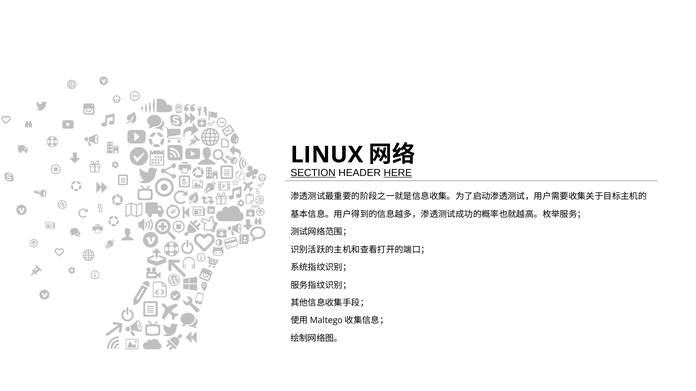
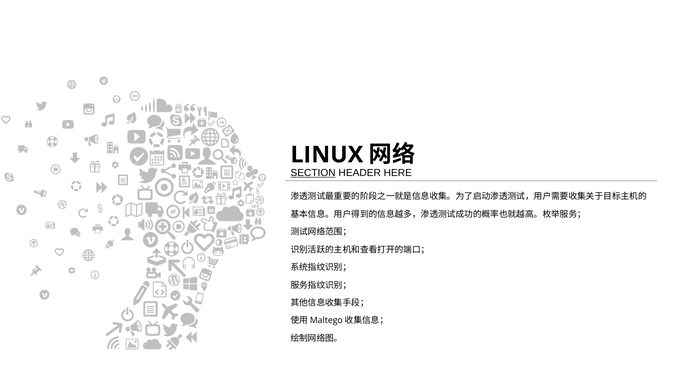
HERE underline: present -> none (398, 173)
